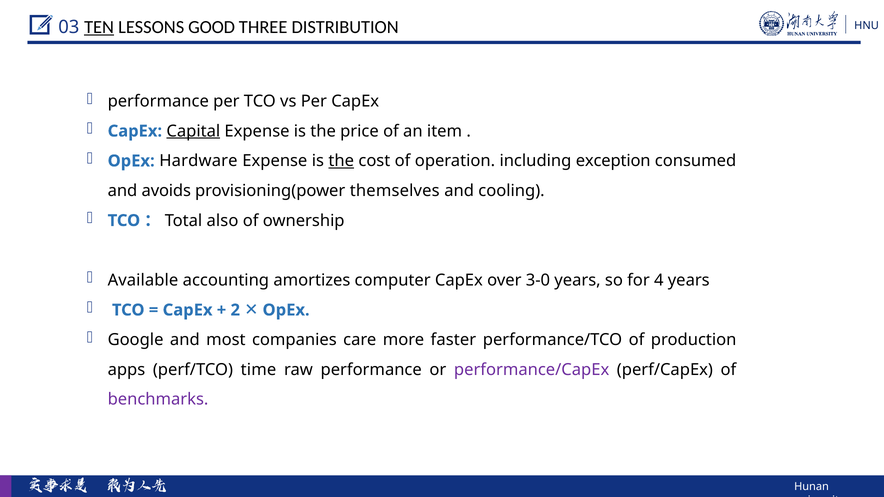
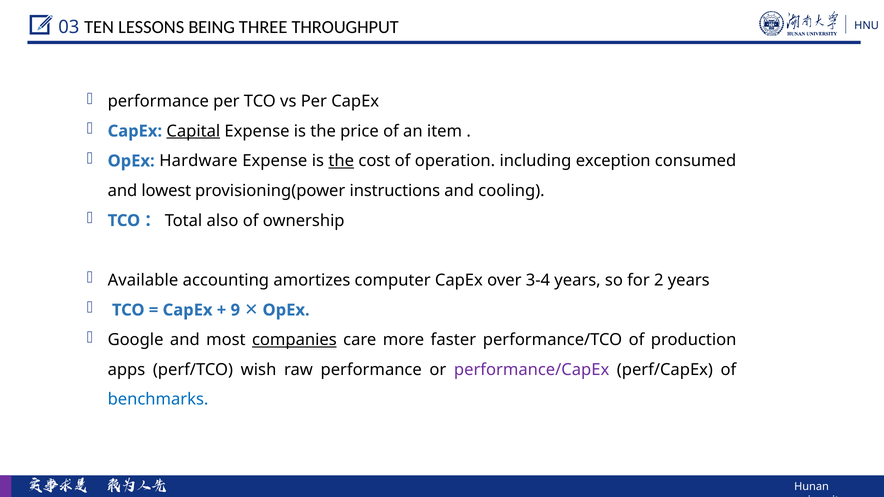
TEN underline: present -> none (99, 27)
GOOD: GOOD -> BEING (212, 27)
DISTRIBUTION: DISTRIBUTION -> THROUGHPUT (345, 27)
avoids: avoids -> lowest (166, 191)
themselves: themselves -> instructions (395, 191)
3-0: 3-0 -> 3-4 (538, 280)
4: 4 -> 2 (659, 280)
2: 2 -> 9 (235, 310)
companies underline: none -> present (294, 340)
time: time -> wish (259, 370)
benchmarks colour: purple -> blue (158, 400)
